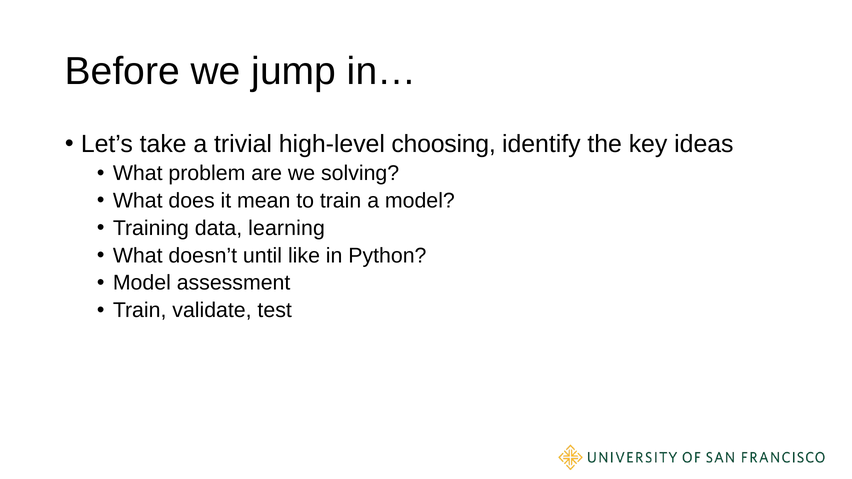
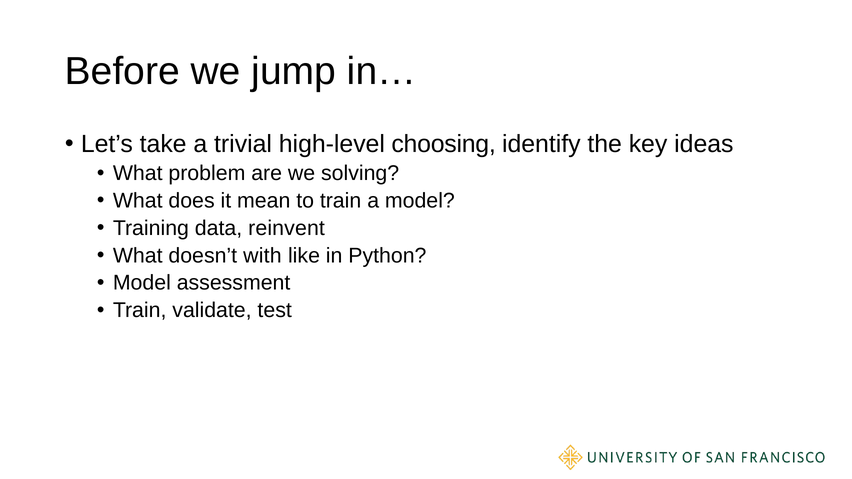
learning: learning -> reinvent (287, 228)
until: until -> with (262, 256)
